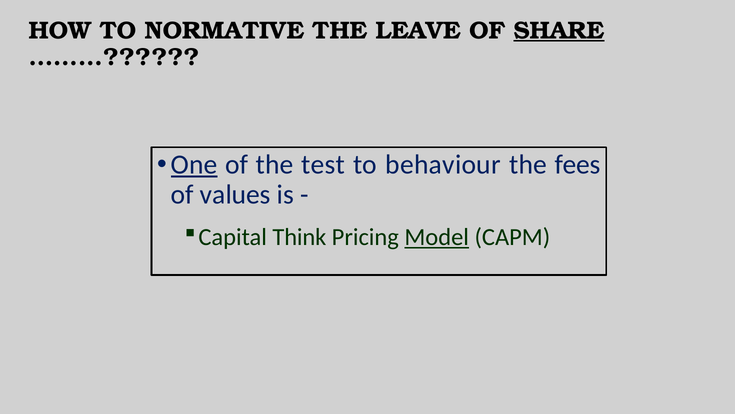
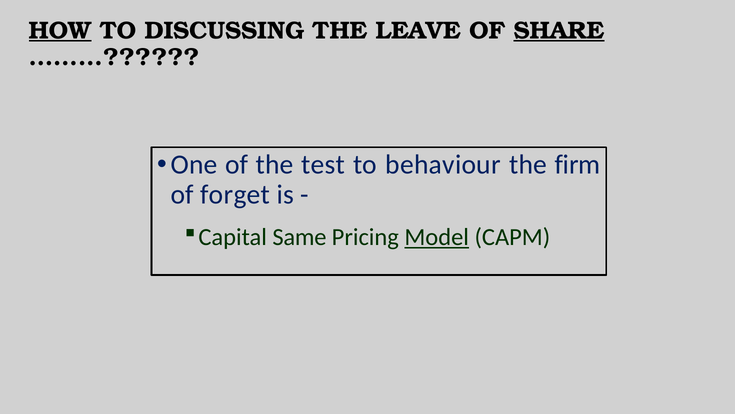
HOW underline: none -> present (60, 30)
NORMATIVE: NORMATIVE -> DISCUSSING (225, 30)
One underline: present -> none (194, 164)
fees: fees -> firm (578, 164)
values: values -> forget (235, 194)
Think: Think -> Same (299, 237)
